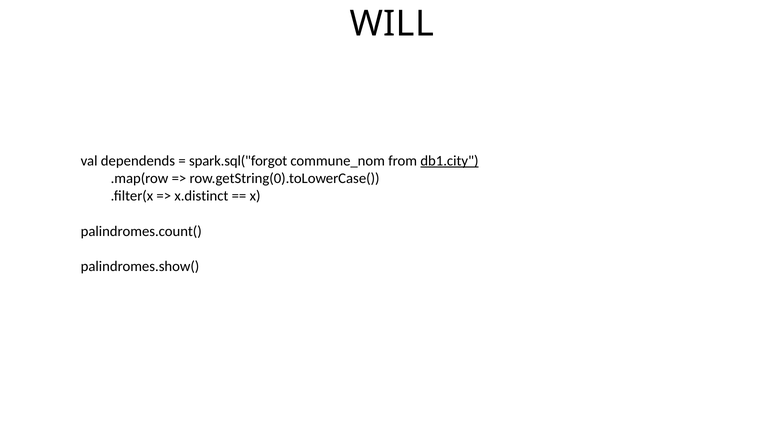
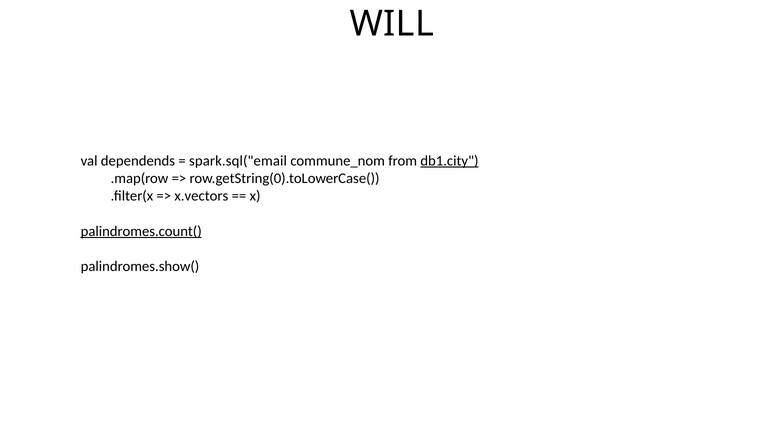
spark.sql("forgot: spark.sql("forgot -> spark.sql("email (238, 161)
x.distinct: x.distinct -> x.vectors (201, 196)
palindromes.count( underline: none -> present (141, 231)
